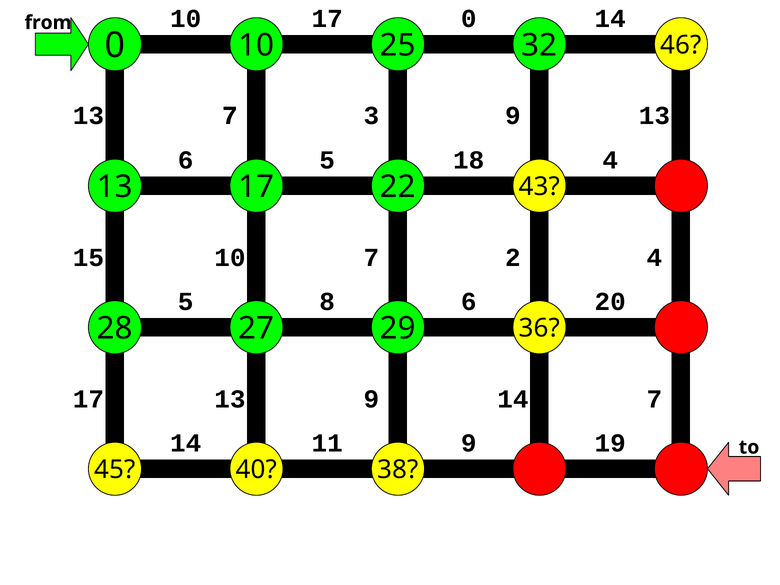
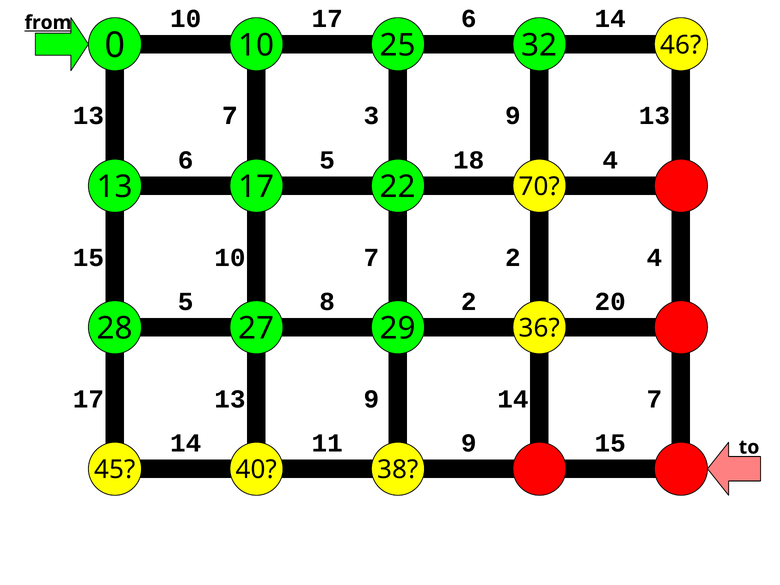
10 0: 0 -> 6 (469, 19)
from underline: none -> present (48, 23)
43: 43 -> 70 (539, 187)
8 6: 6 -> 2 (469, 302)
9 19: 19 -> 15 (610, 443)
